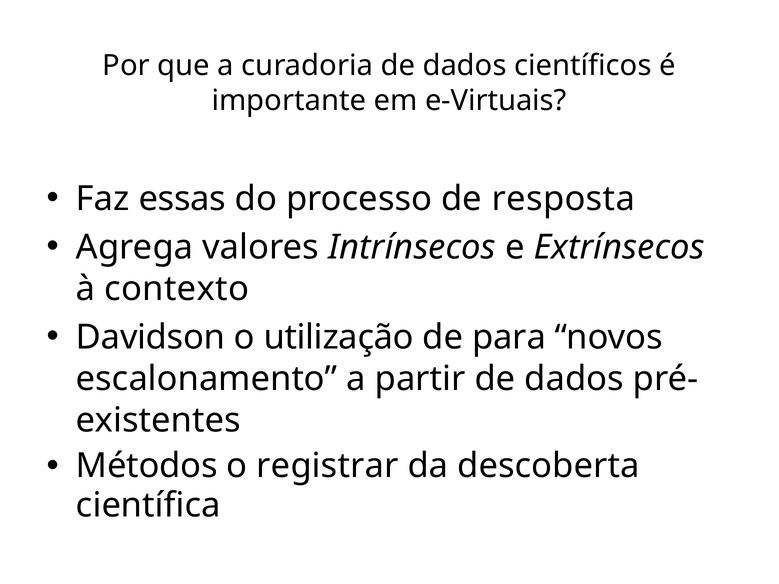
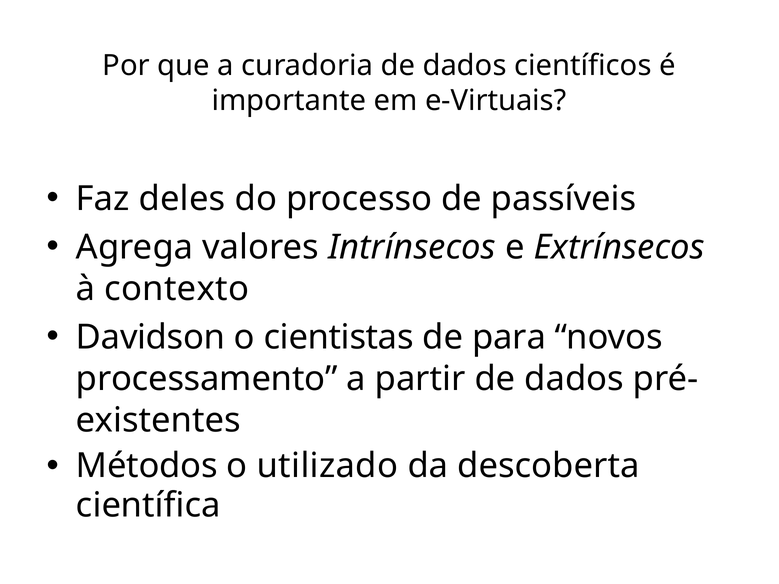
essas: essas -> deles (182, 199)
resposta: resposta -> passíveis (564, 199)
utilização: utilização -> cientistas (339, 337)
escalonamento: escalonamento -> processamento (207, 379)
registrar: registrar -> utilizado (327, 466)
